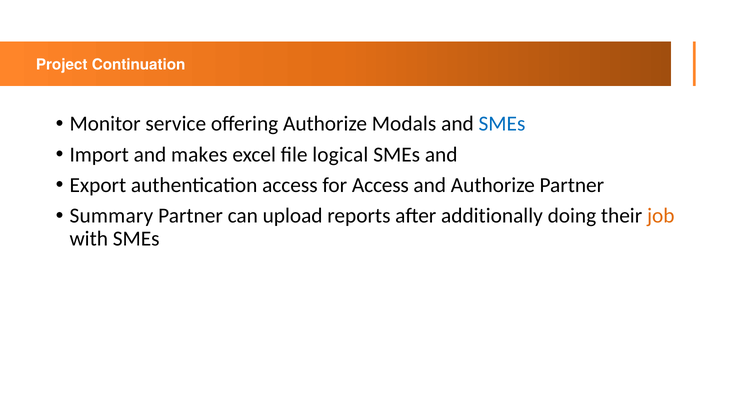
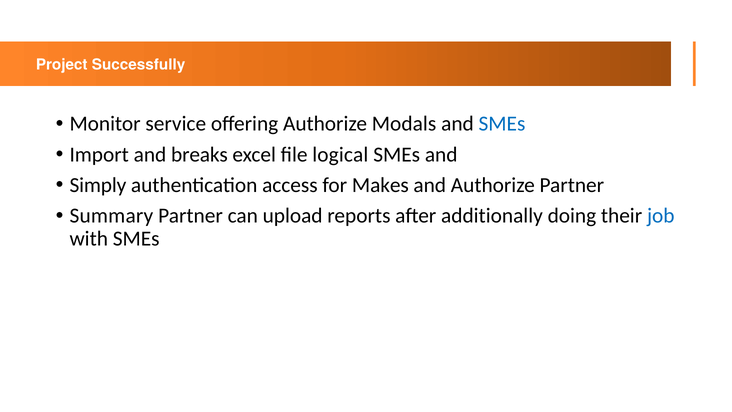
Continuation: Continuation -> Successfully (139, 65)
makes: makes -> breaks (199, 154)
Export: Export -> Simply (98, 185)
for Access: Access -> Makes (380, 185)
job colour: orange -> blue (661, 216)
